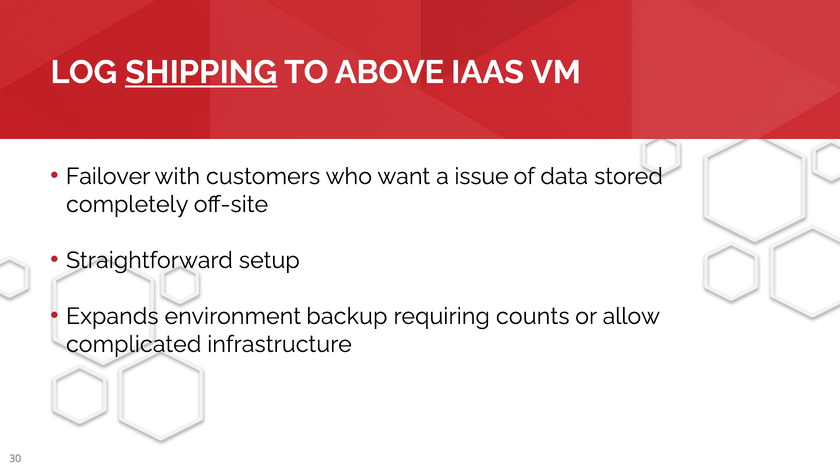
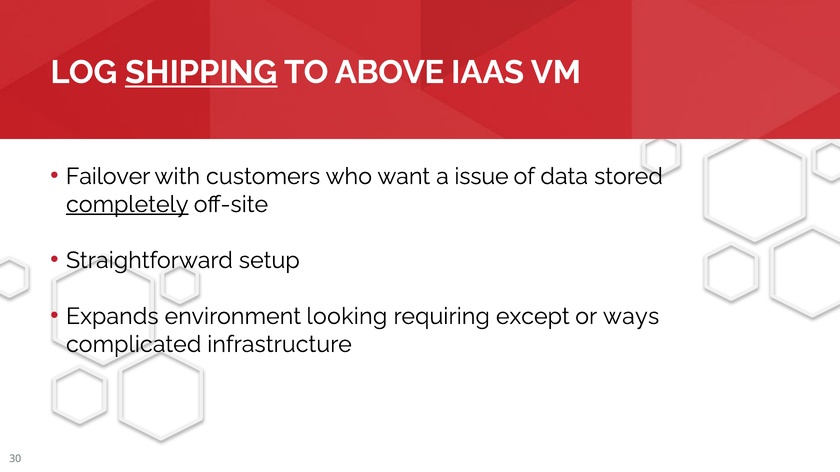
completely underline: none -> present (127, 205)
backup: backup -> looking (347, 317)
counts: counts -> except (533, 317)
allow: allow -> ways (631, 317)
